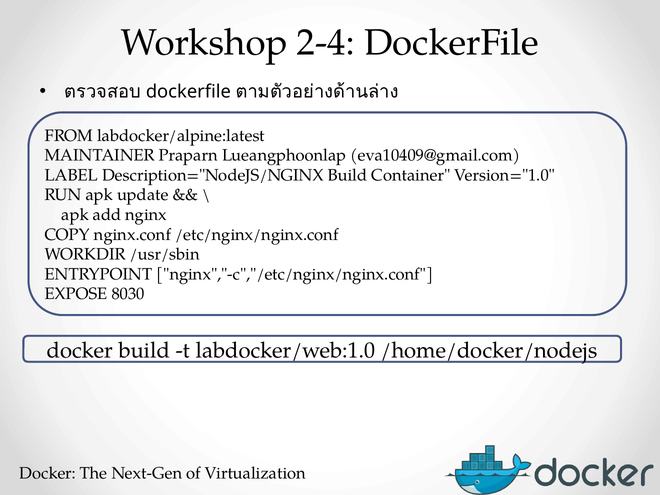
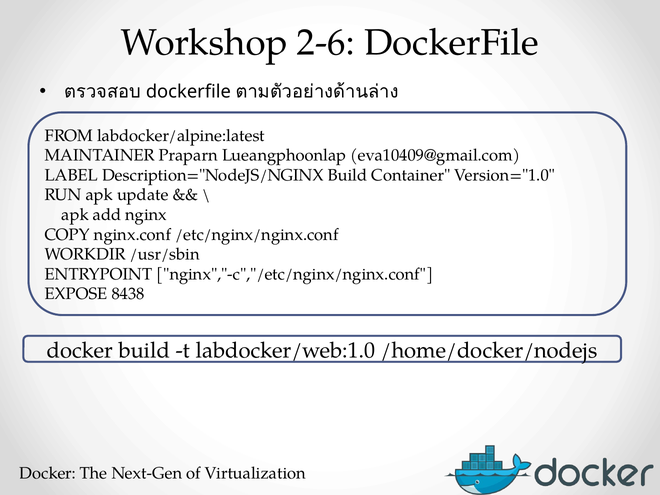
2-4: 2-4 -> 2-6 (326, 43)
8030: 8030 -> 8438 (128, 294)
